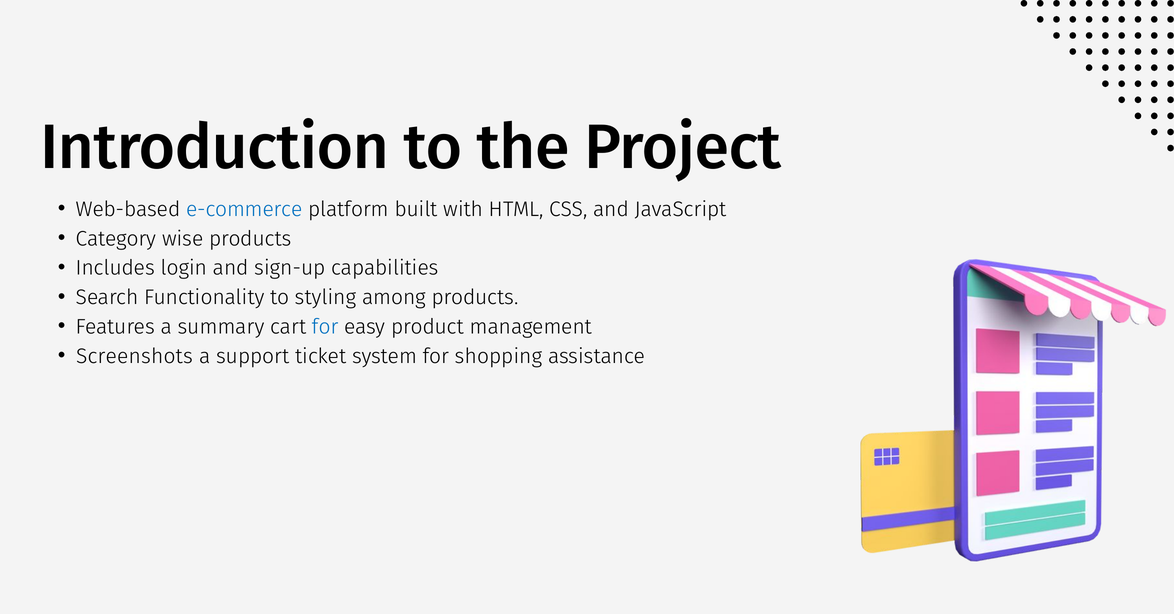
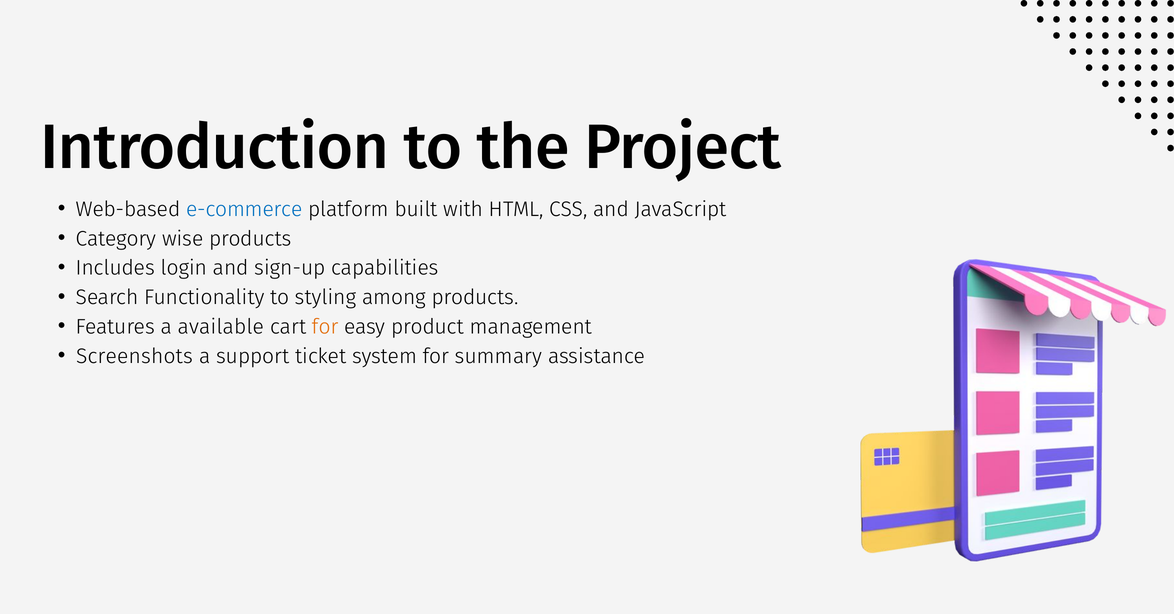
summary: summary -> available (221, 327)
for colour: blue -> orange (325, 327)
shopping: shopping -> summary (499, 356)
